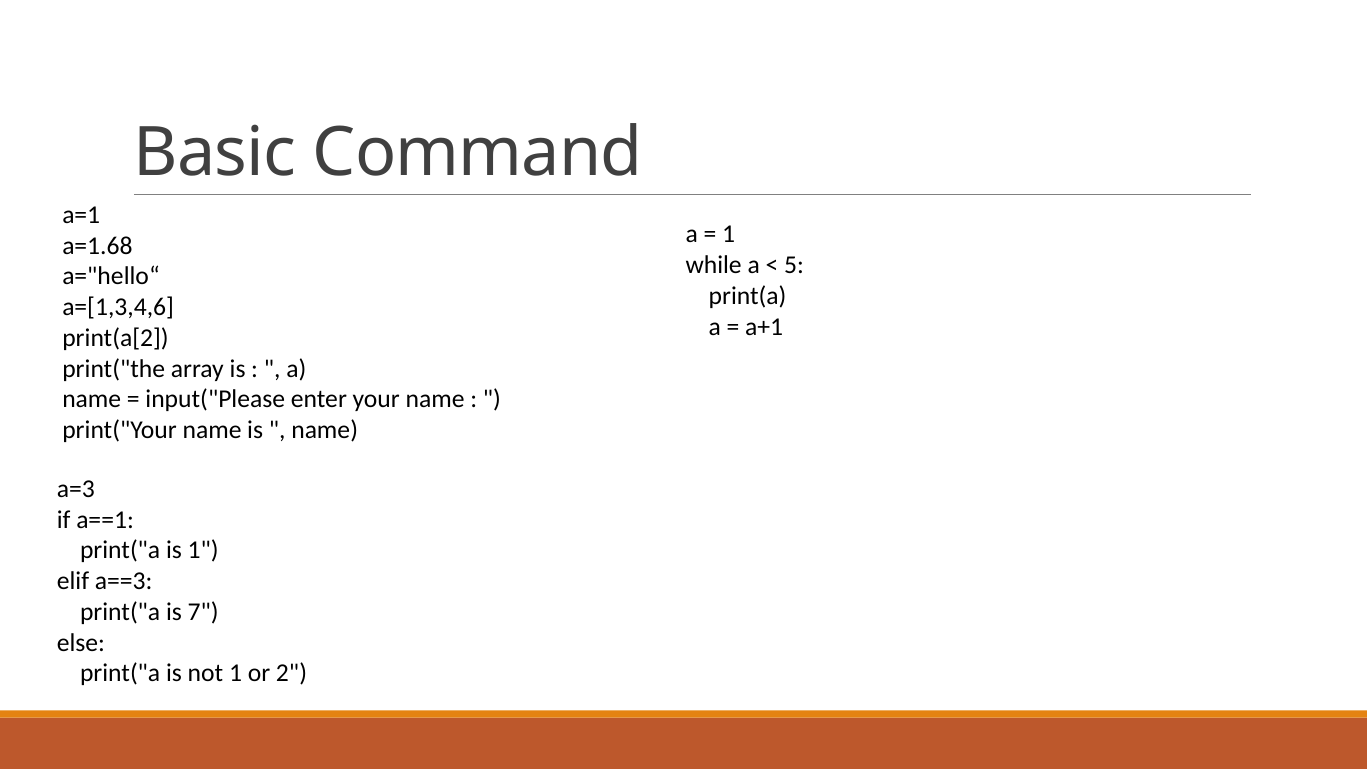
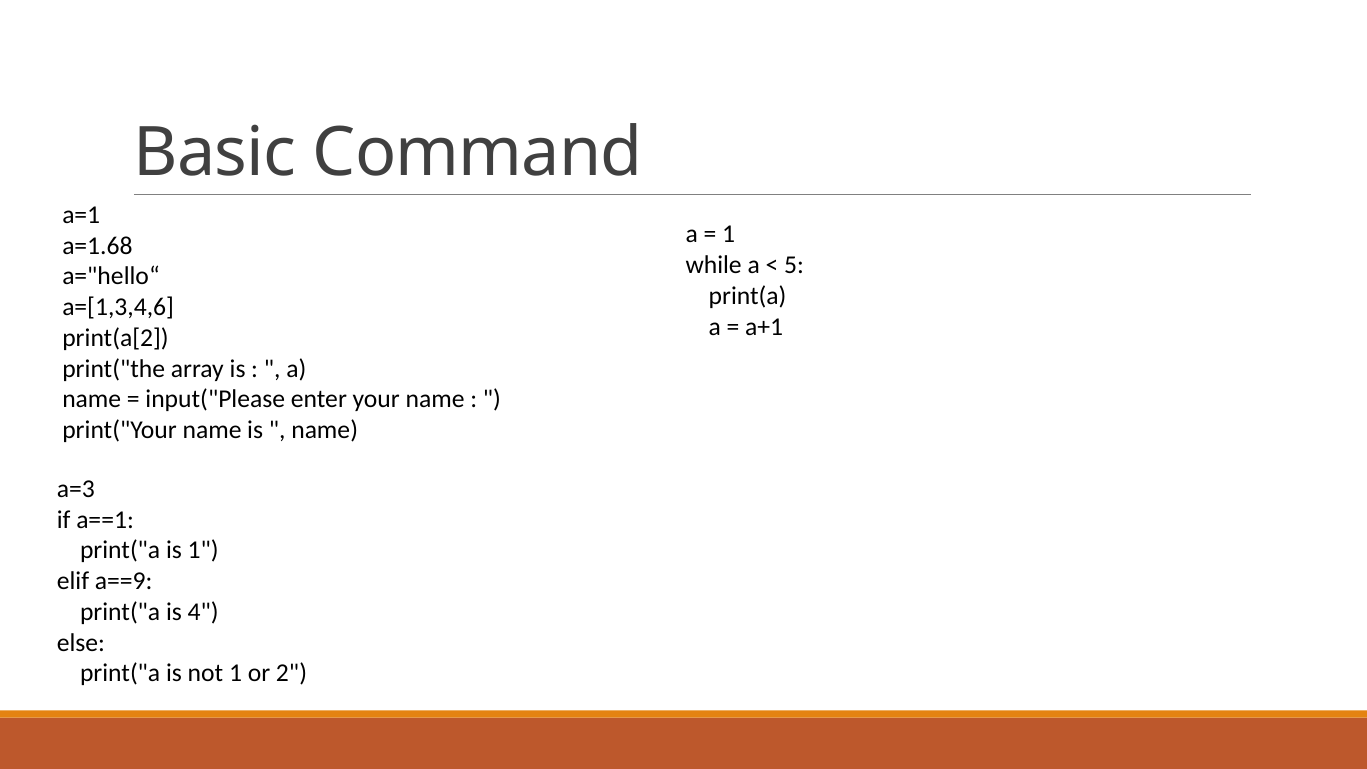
a==3: a==3 -> a==9 (124, 581)
7: 7 -> 4 (203, 612)
